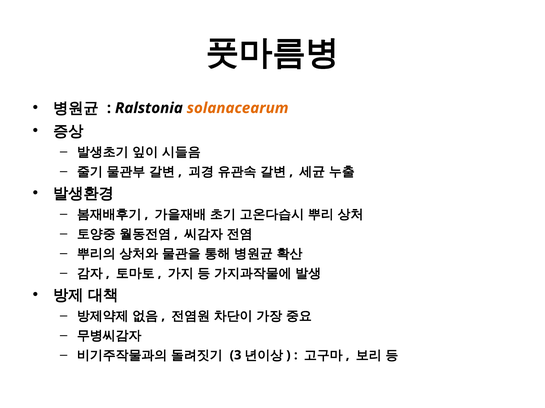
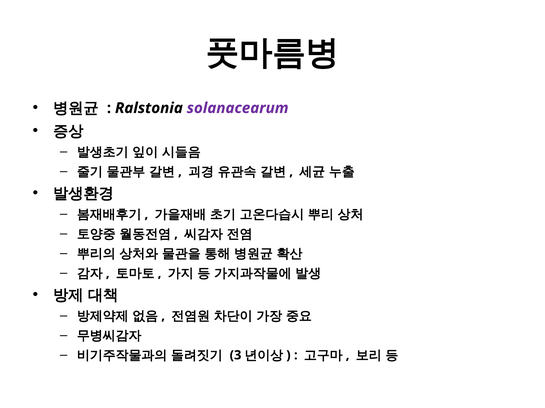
solanacearum colour: orange -> purple (238, 108)
